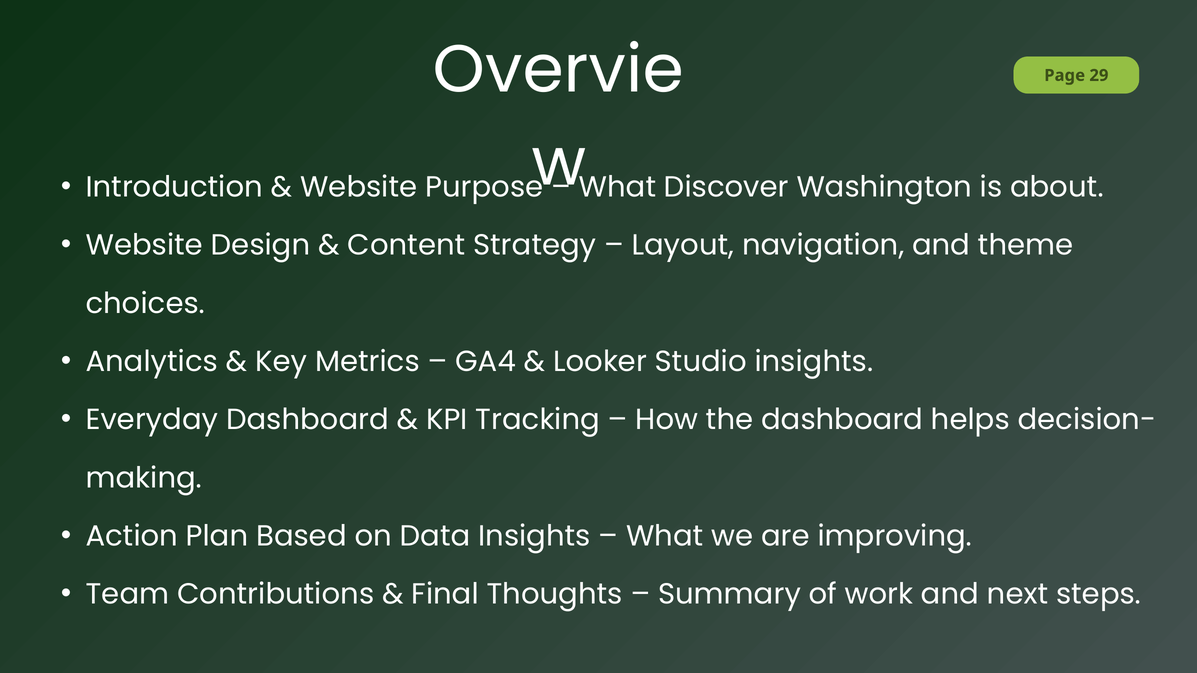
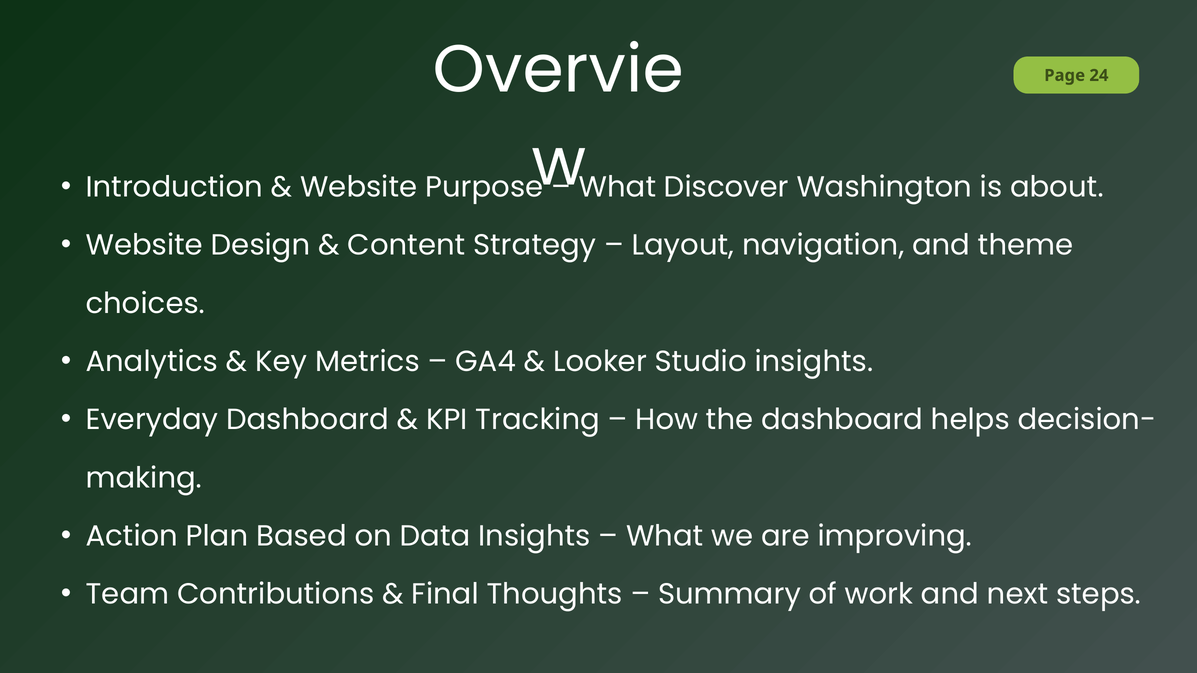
29: 29 -> 24 (1099, 75)
